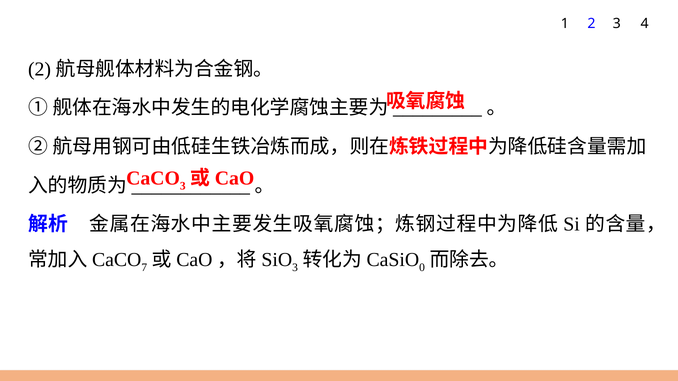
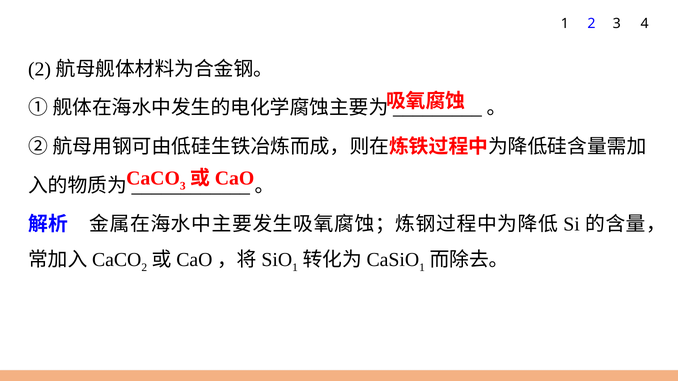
7: 7 -> 2 (144, 268)
3: 3 -> 1 (295, 268)
0: 0 -> 1 (422, 268)
